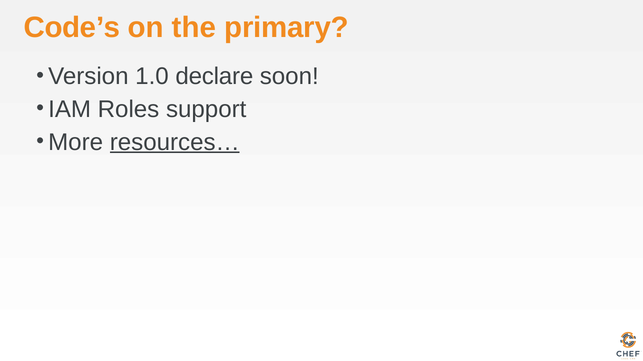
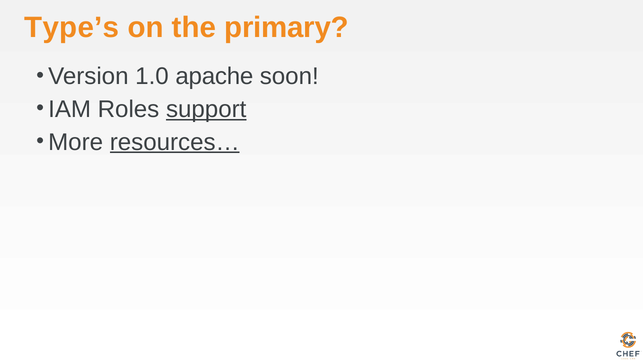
Code’s: Code’s -> Type’s (72, 28)
declare: declare -> apache (214, 76)
support underline: none -> present (206, 109)
